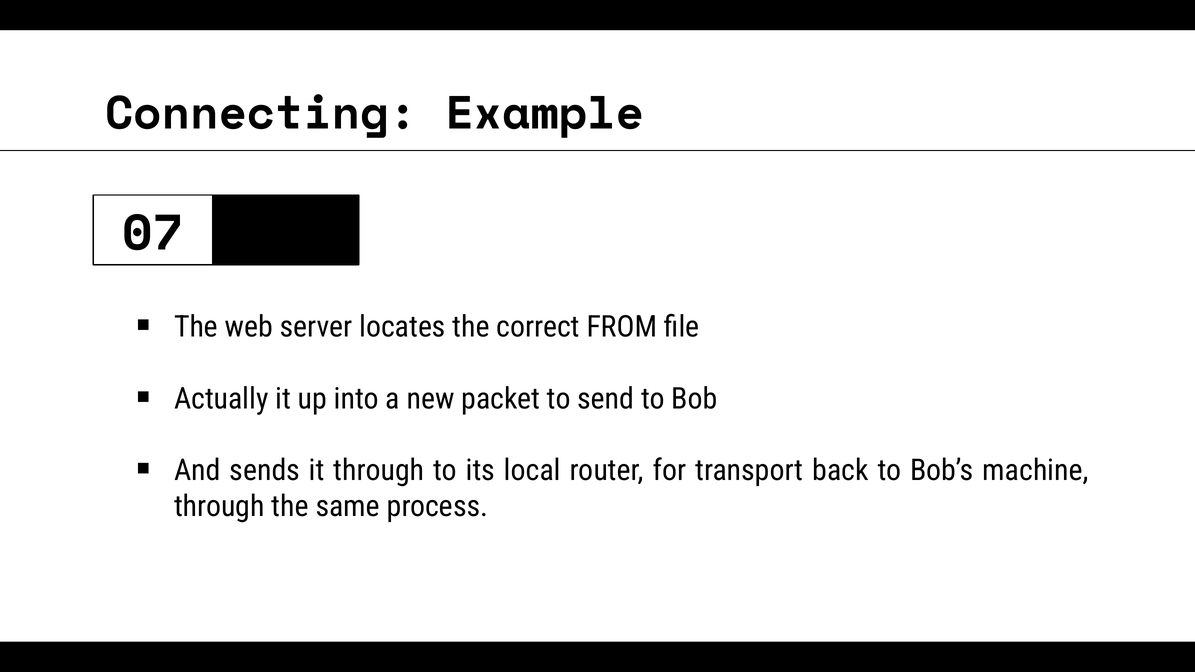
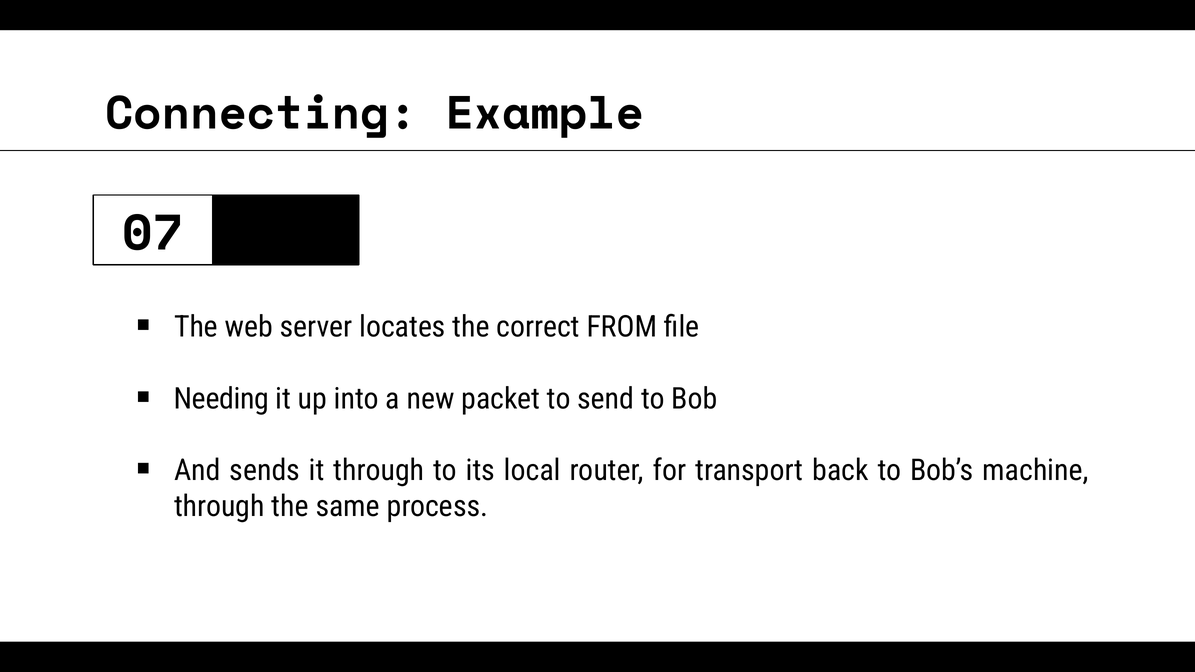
Actually: Actually -> Needing (221, 399)
